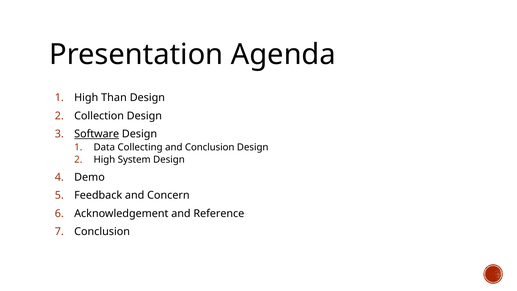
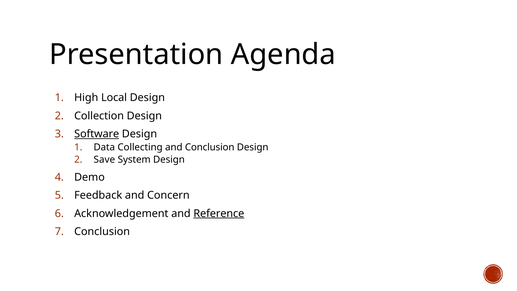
Than: Than -> Local (114, 98)
High: High -> Save (104, 160)
Reference underline: none -> present (219, 213)
